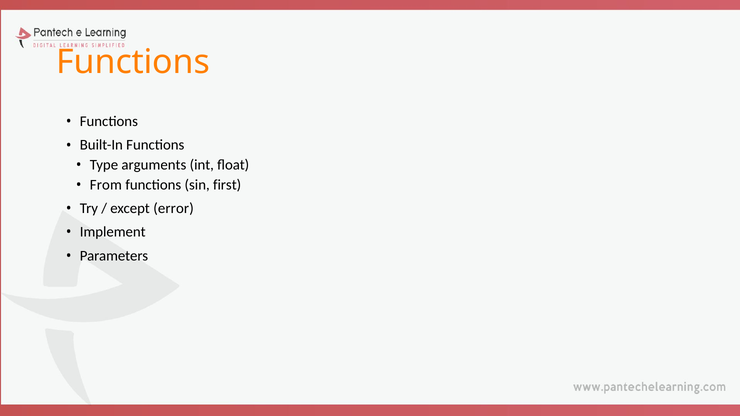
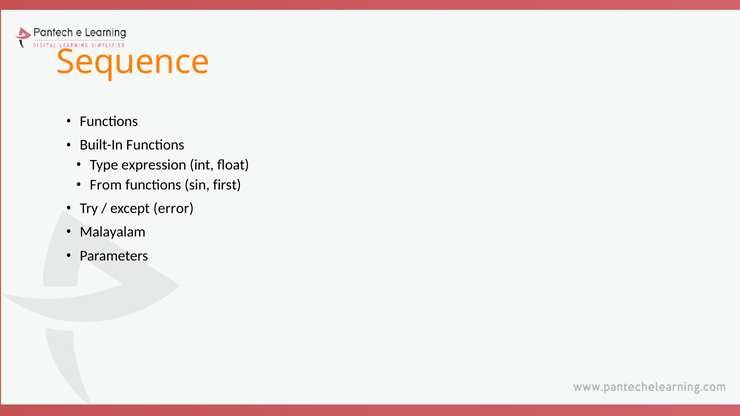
Functions: Functions -> Sequence (133, 62)
arguments: arguments -> expression (154, 165)
Implement: Implement -> Malayalam (113, 232)
